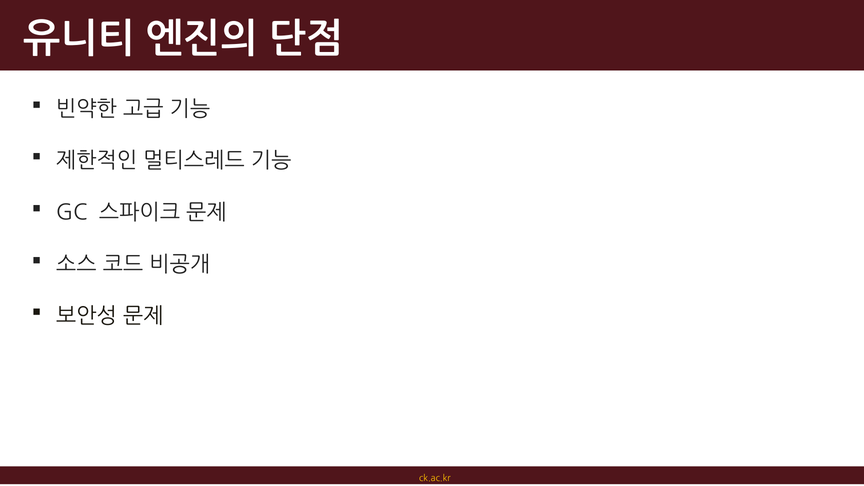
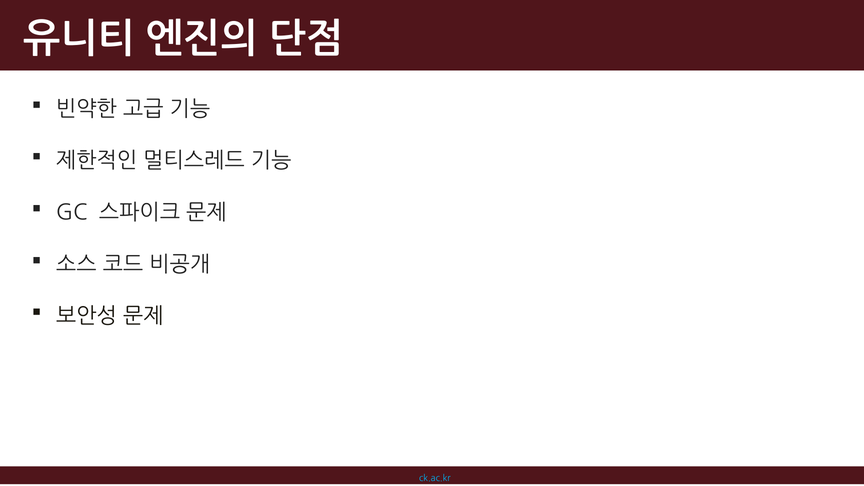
ck.ac.kr colour: yellow -> light blue (435, 478)
